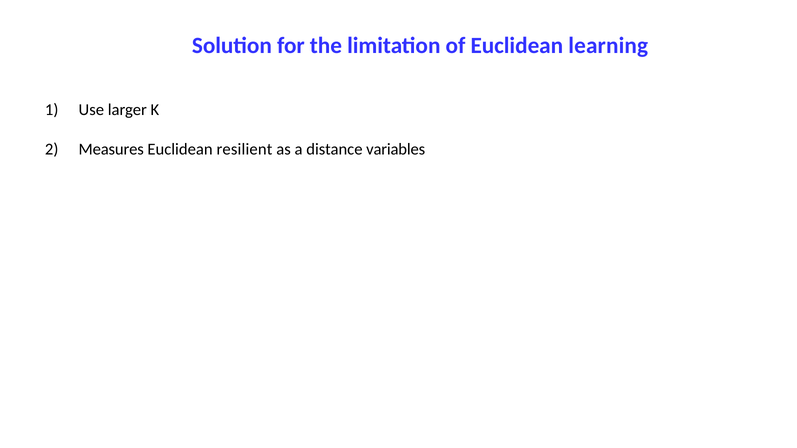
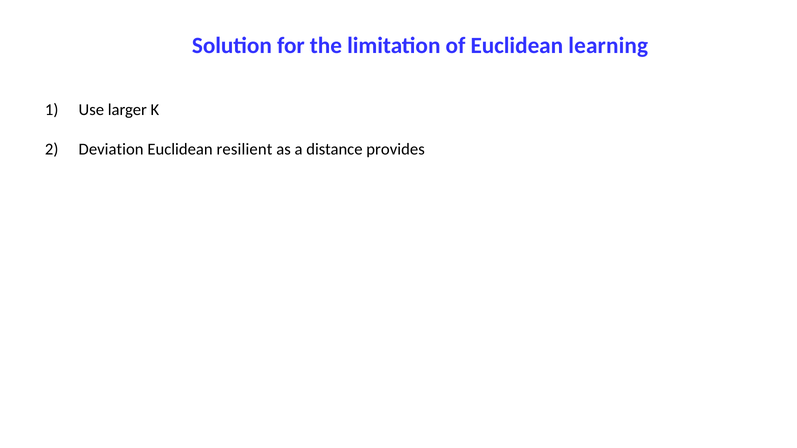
Measures: Measures -> Deviation (111, 149)
variables: variables -> provides (396, 149)
